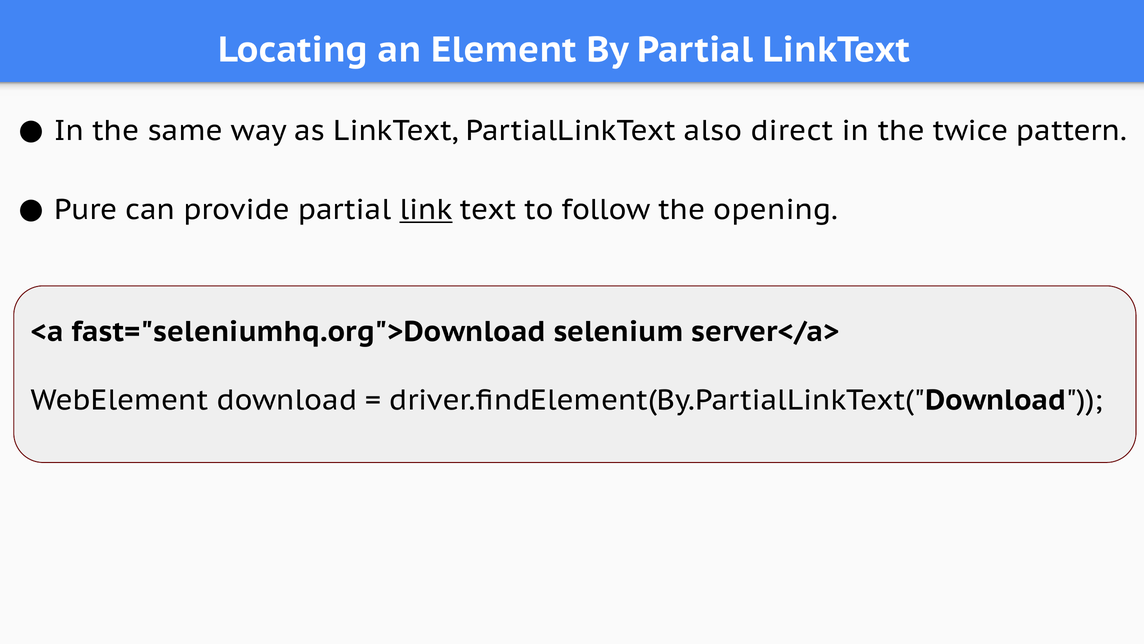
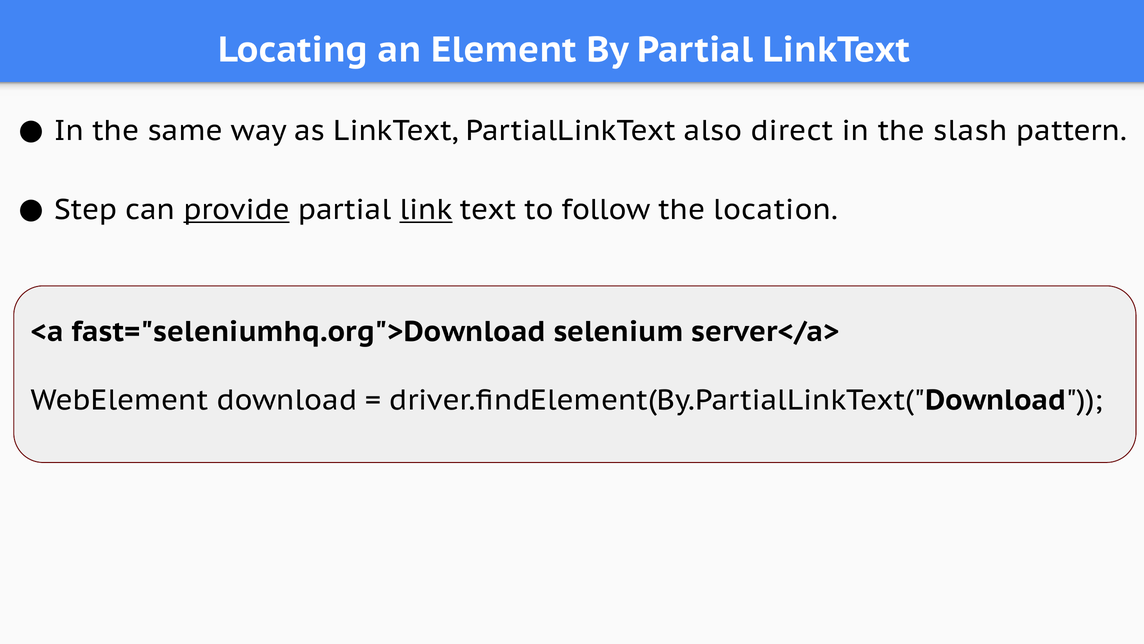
twice: twice -> slash (970, 131)
Pure: Pure -> Step (86, 210)
provide underline: none -> present (237, 210)
opening: opening -> location (776, 210)
